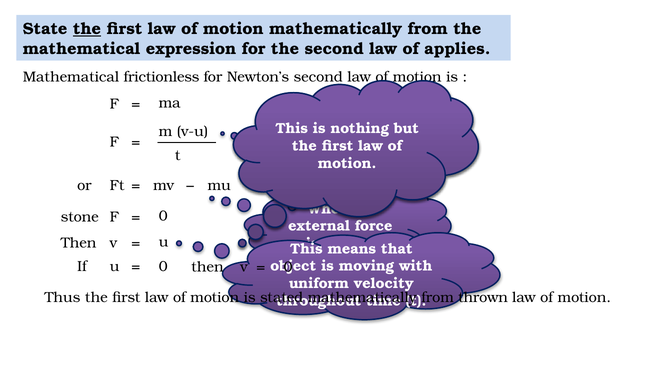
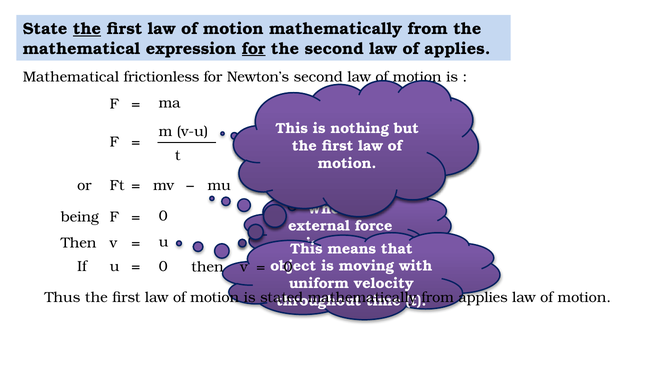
for underline: none -> present (254, 49)
stone: stone -> being (80, 217)
from thrown: thrown -> applies (483, 297)
